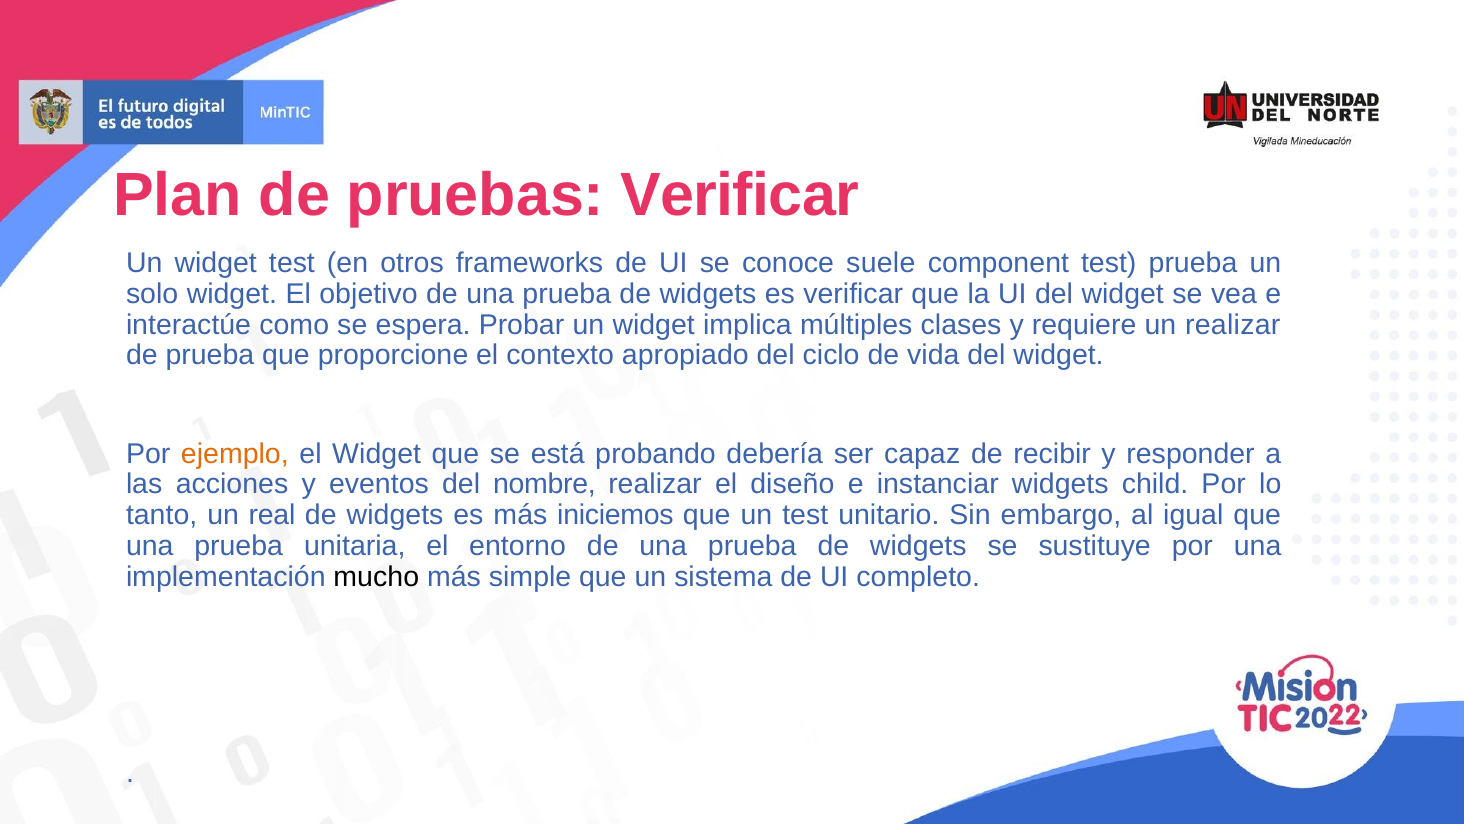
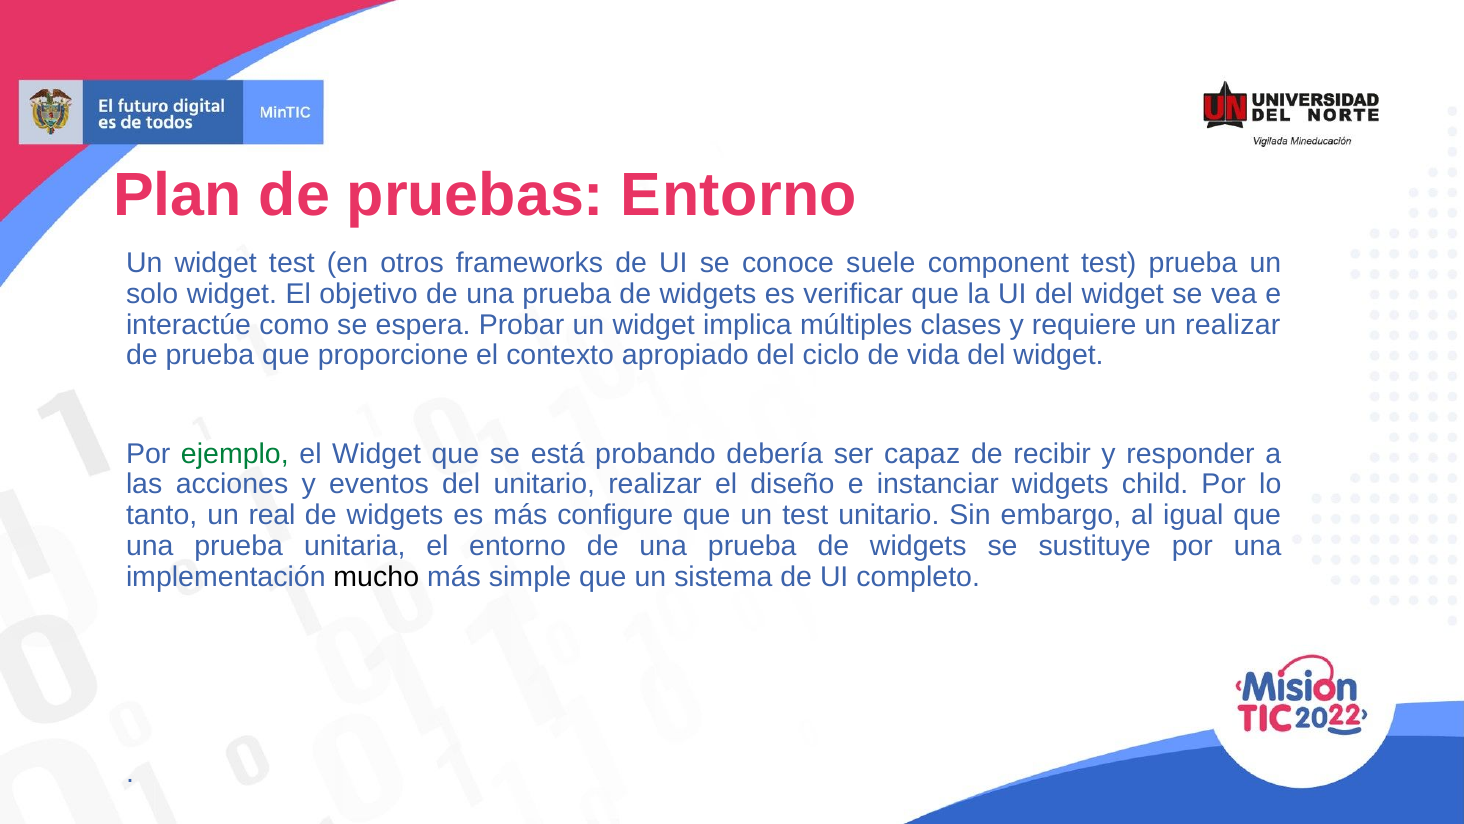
pruebas Verificar: Verificar -> Entorno (739, 195)
ejemplo colour: orange -> green (235, 453)
del nombre: nombre -> unitario (544, 484)
iniciemos: iniciemos -> configure (615, 515)
